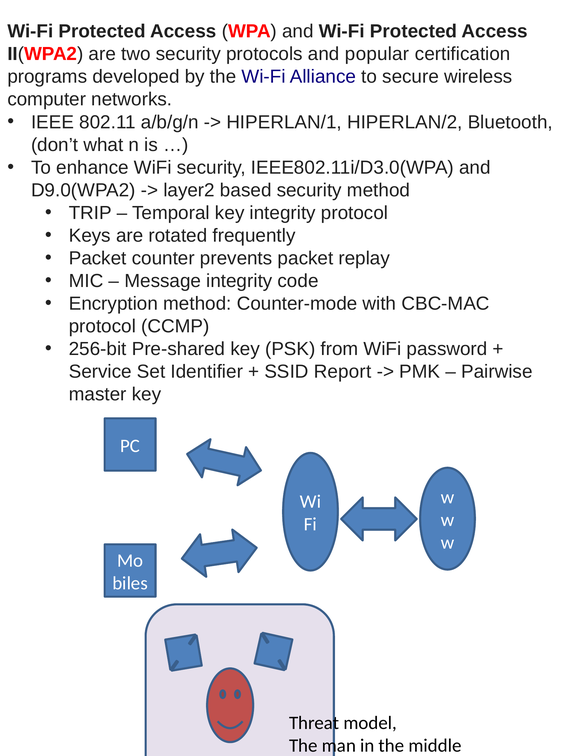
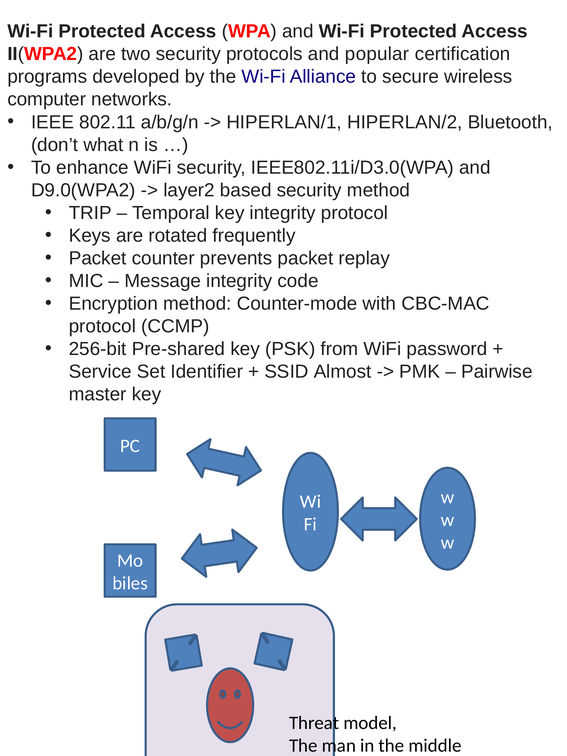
Report: Report -> Almost (343, 372)
